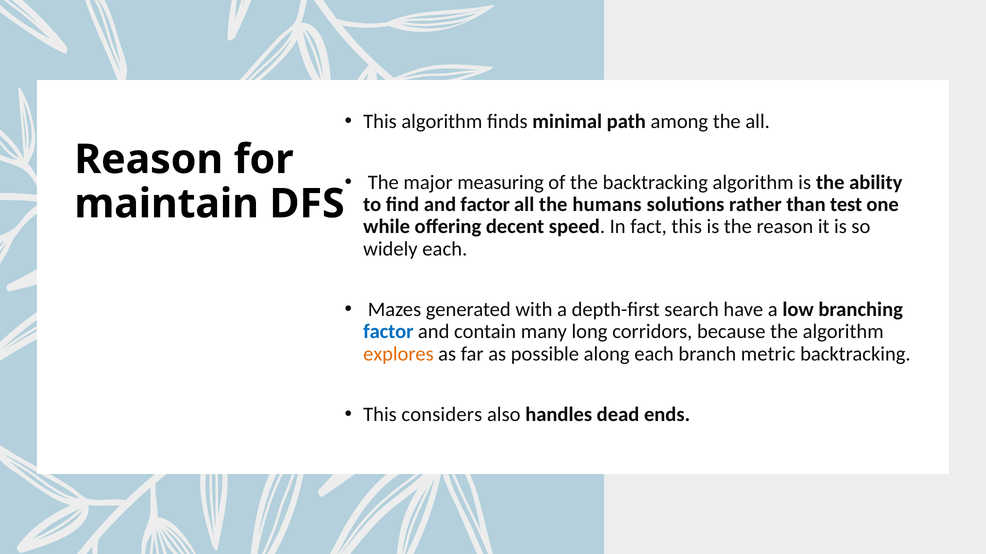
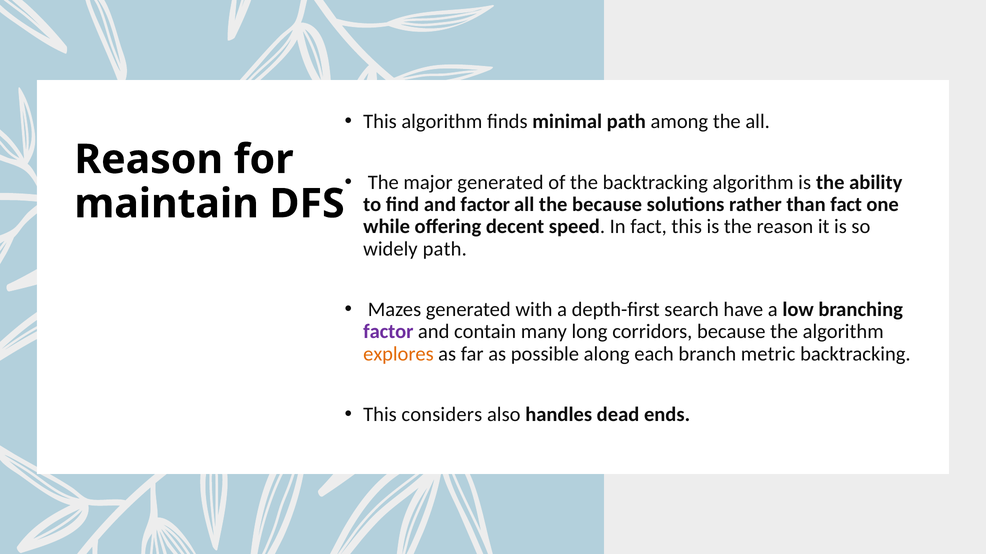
major measuring: measuring -> generated (500, 182)
the humans: humans -> because (607, 205)
than test: test -> fact (846, 205)
widely each: each -> path (445, 249)
factor colour: blue -> purple (388, 332)
